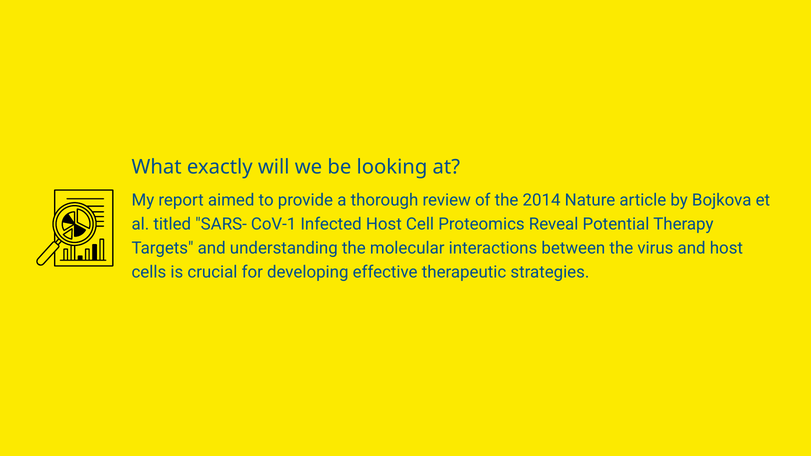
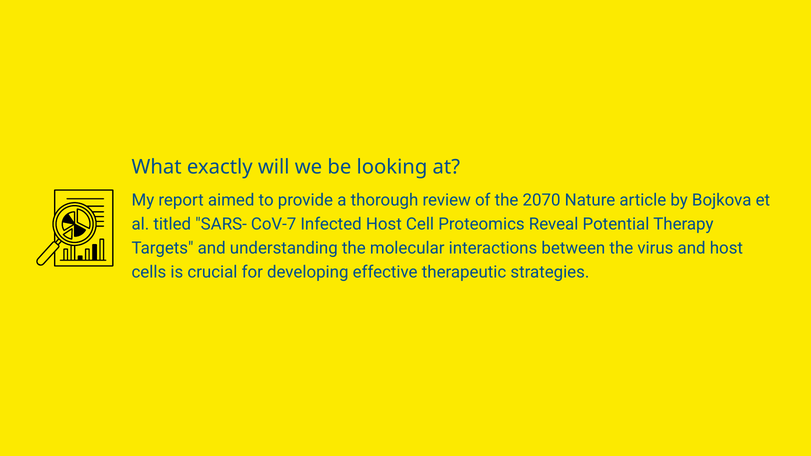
2014: 2014 -> 2070 (542, 200)
CoV-1: CoV-1 -> CoV-7 (274, 224)
